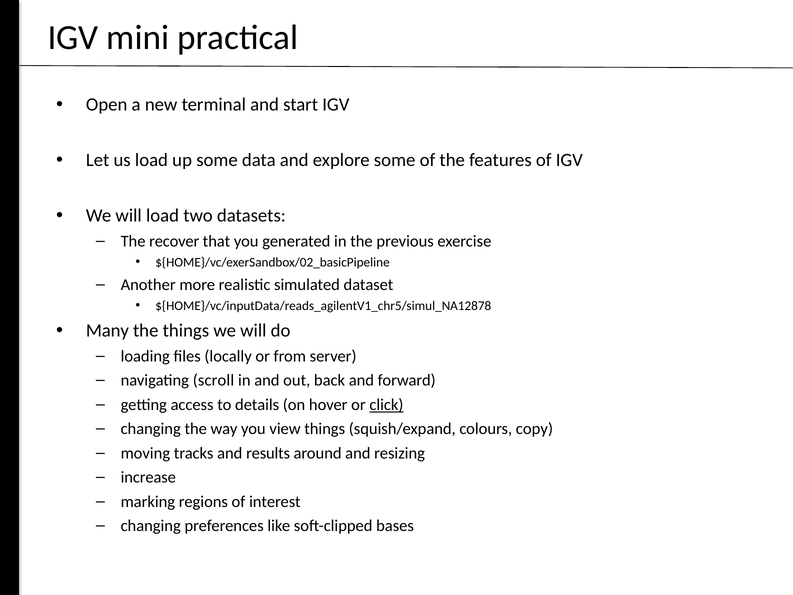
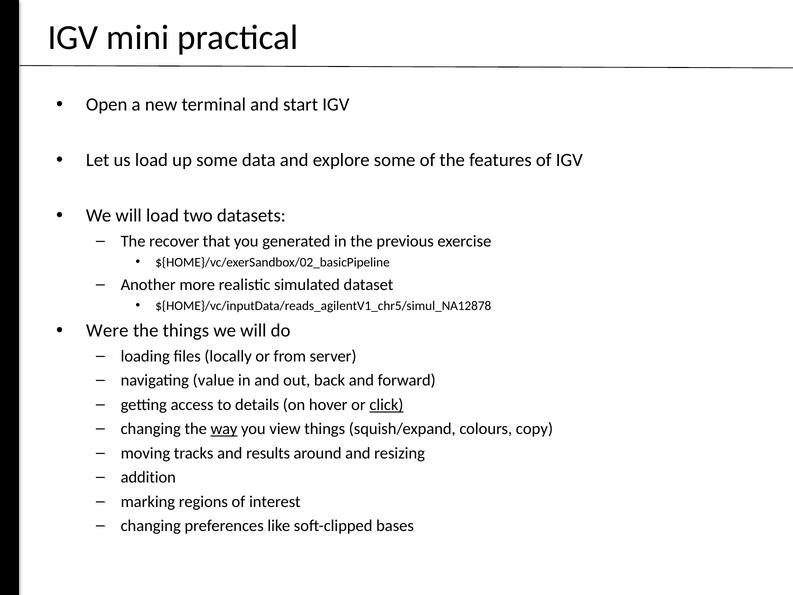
Many: Many -> Were (107, 331)
scroll: scroll -> value (214, 380)
way underline: none -> present (224, 429)
increase: increase -> addition (148, 477)
